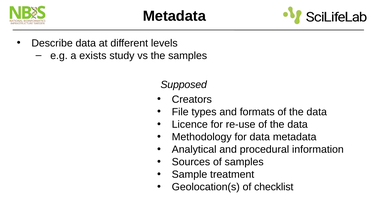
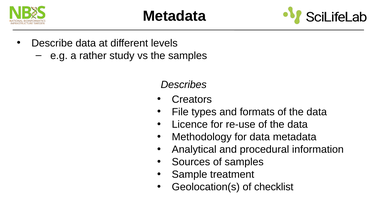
exists: exists -> rather (93, 56)
Supposed: Supposed -> Describes (184, 85)
